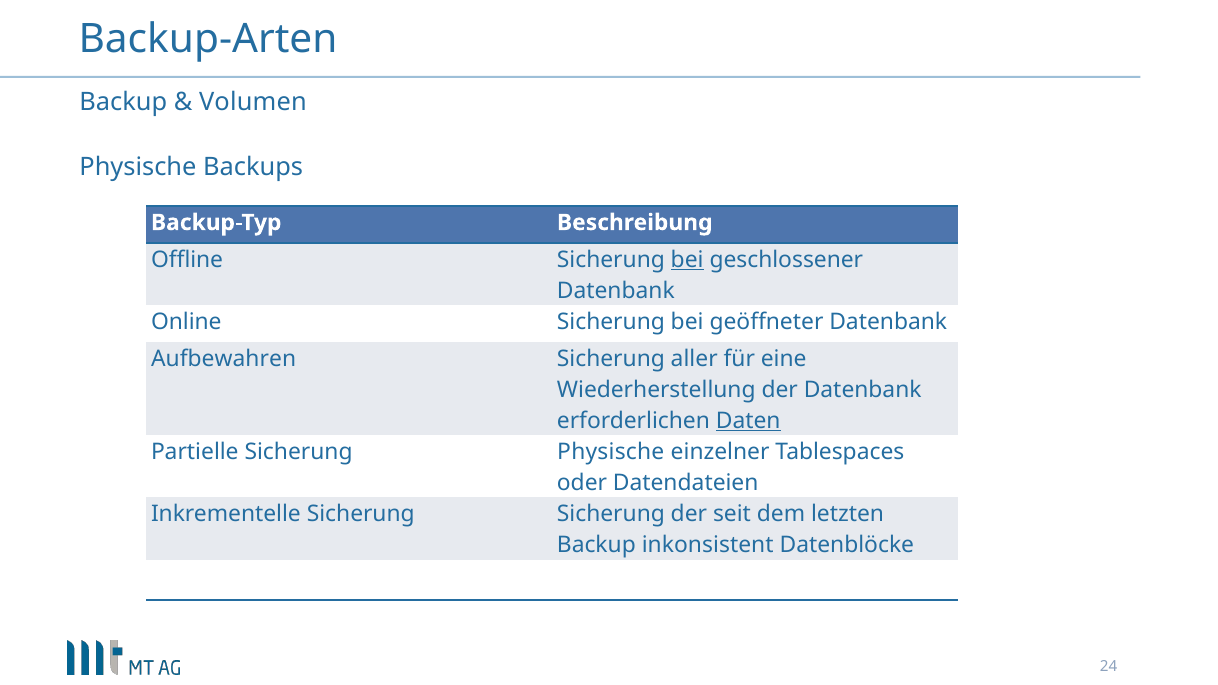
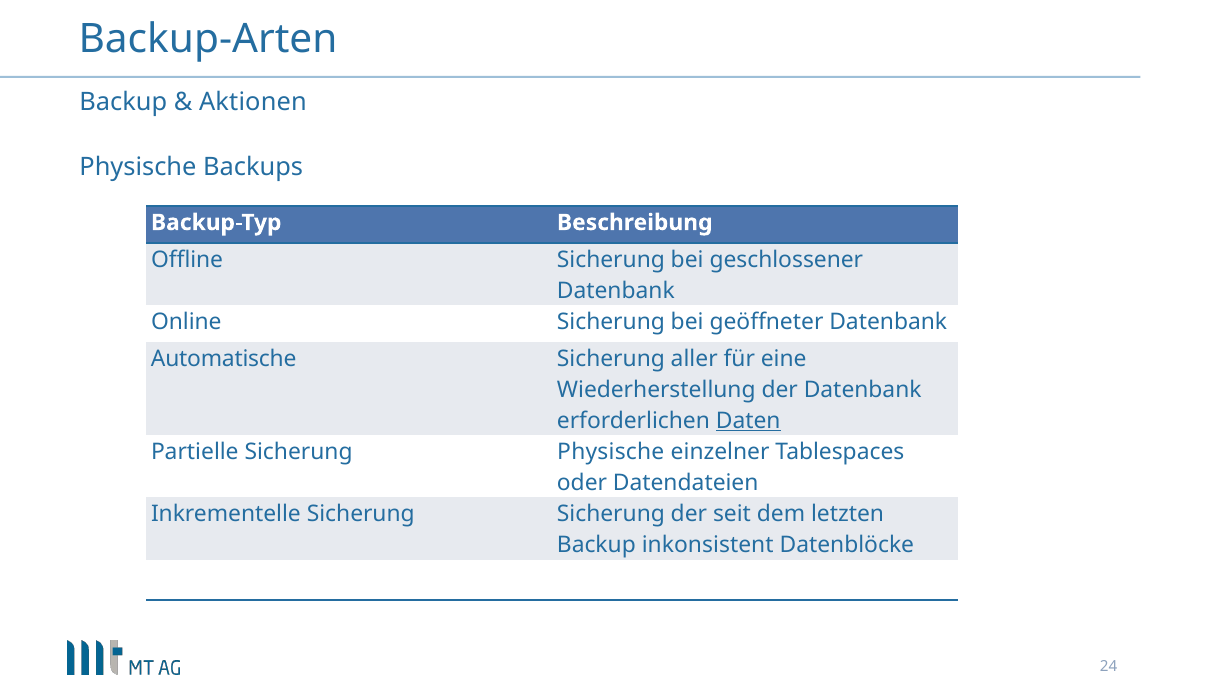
Volumen: Volumen -> Aktionen (253, 102)
bei underline: present -> none (687, 260)
Aufbewahren: Aufbewahren -> Automatische (224, 359)
